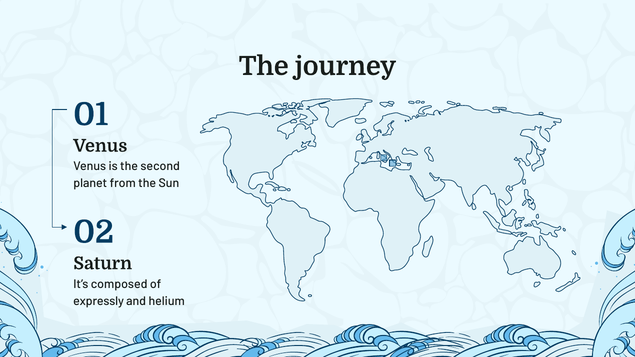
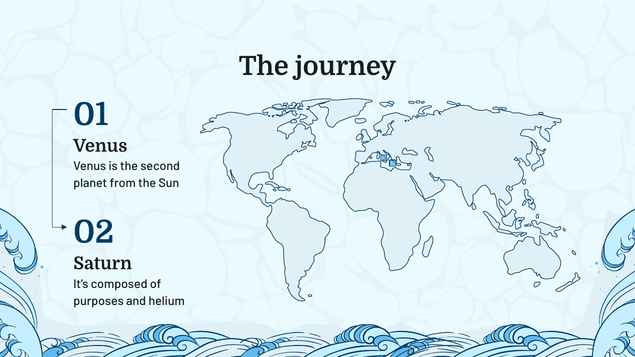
expressly: expressly -> purposes (99, 301)
